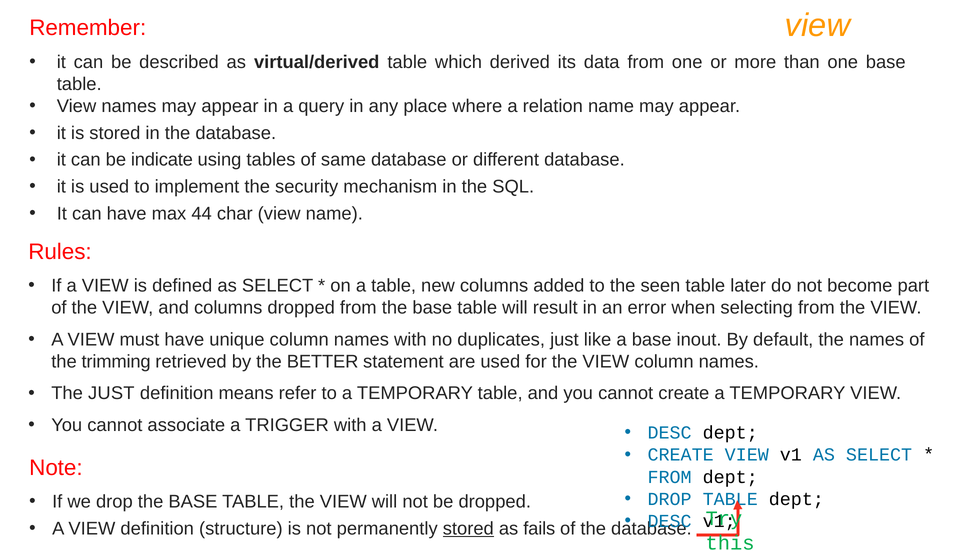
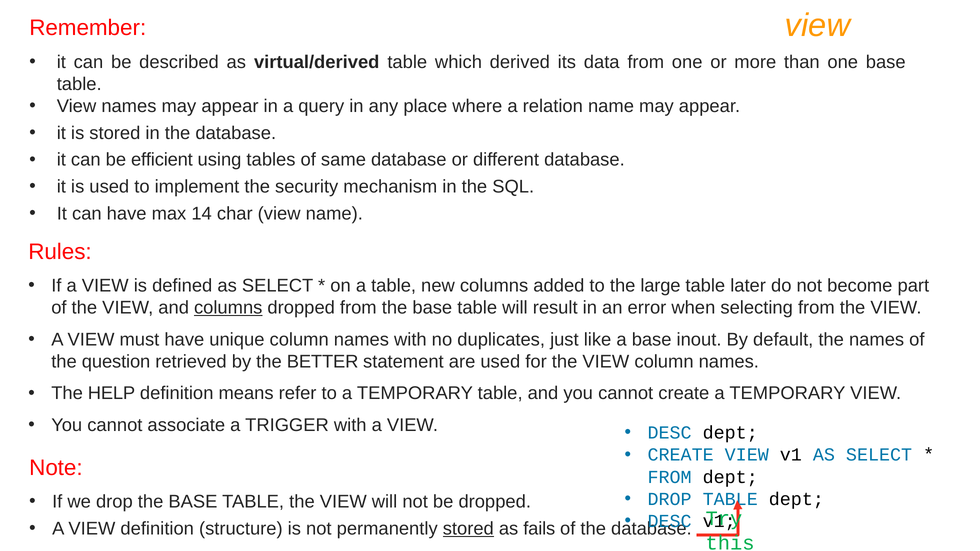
indicate: indicate -> efficient (162, 160)
44: 44 -> 14 (202, 214)
seen: seen -> large (661, 286)
columns underline: none -> present (228, 308)
trimming: trimming -> question (116, 362)
The JUST: JUST -> HELP (111, 394)
